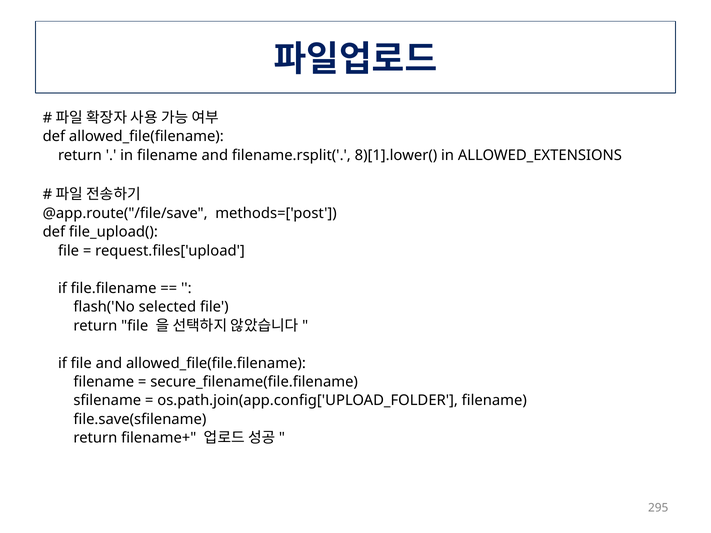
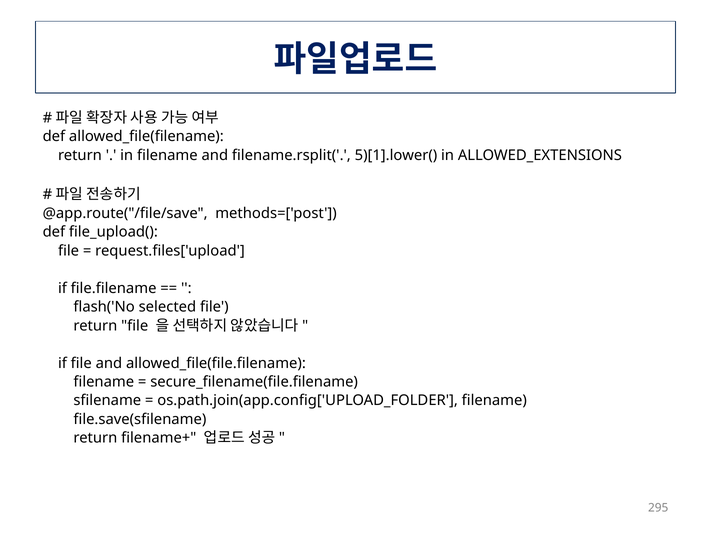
8)[1].lower(: 8)[1].lower( -> 5)[1].lower( (396, 155)
